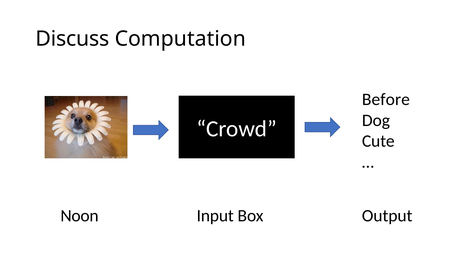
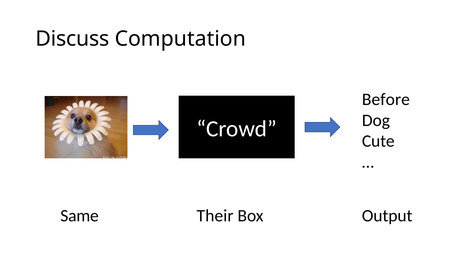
Noon: Noon -> Same (80, 216)
Input: Input -> Their (215, 216)
